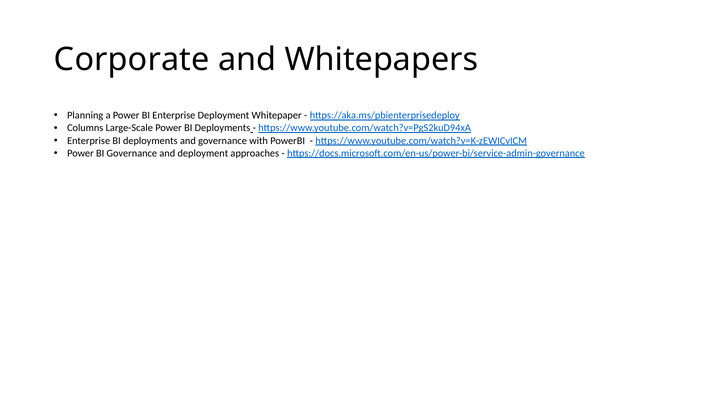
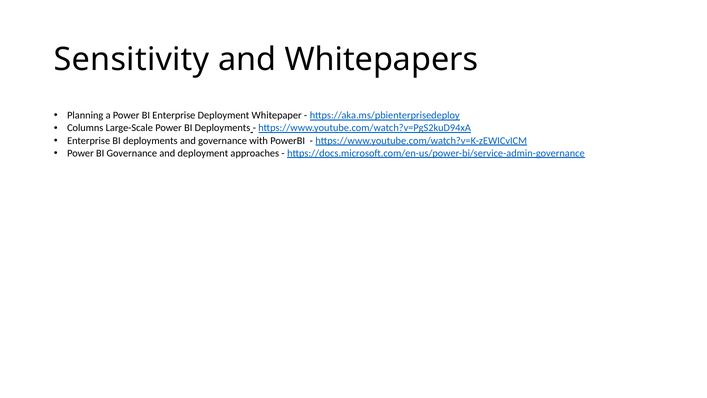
Corporate: Corporate -> Sensitivity (132, 59)
